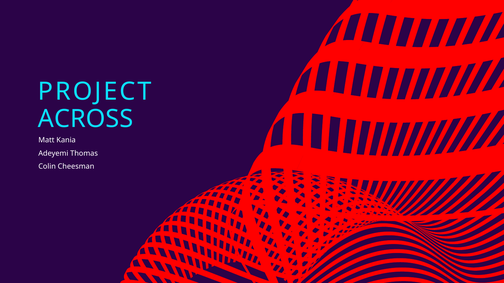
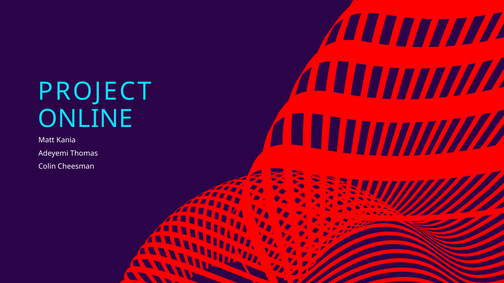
ACROSS: ACROSS -> ONLINE (85, 119)
